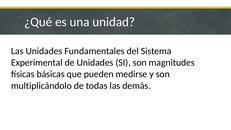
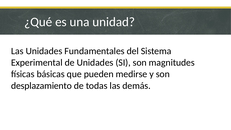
multiplicándolo: multiplicándolo -> desplazamiento (41, 86)
